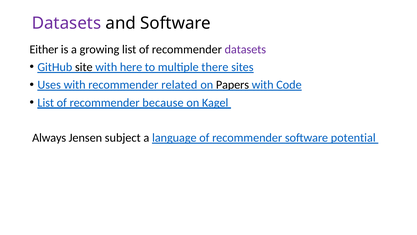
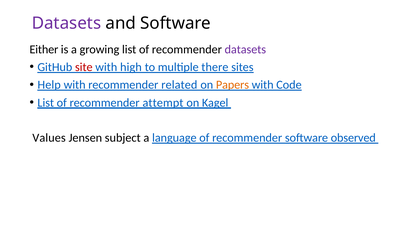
site colour: black -> red (84, 67)
here: here -> high (131, 67)
Uses: Uses -> Help (49, 85)
Papers colour: black -> orange (232, 85)
because: because -> attempt (163, 102)
Always: Always -> Values (49, 138)
potential: potential -> observed (353, 138)
